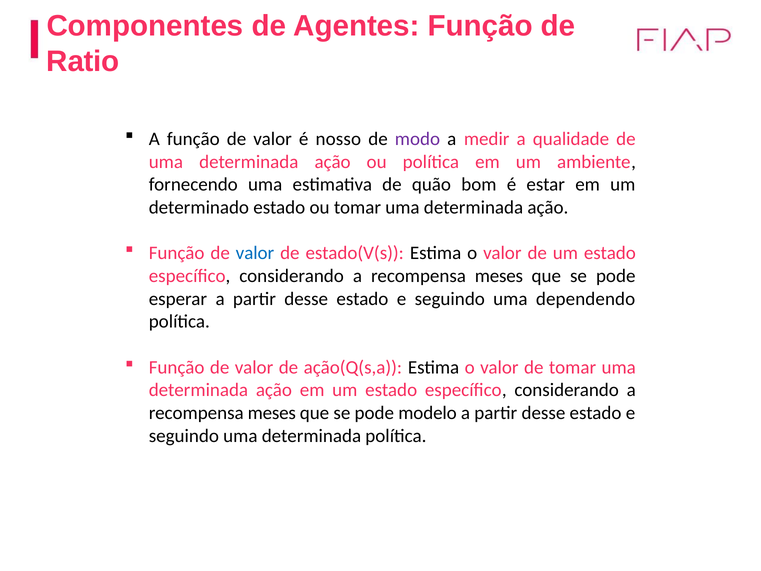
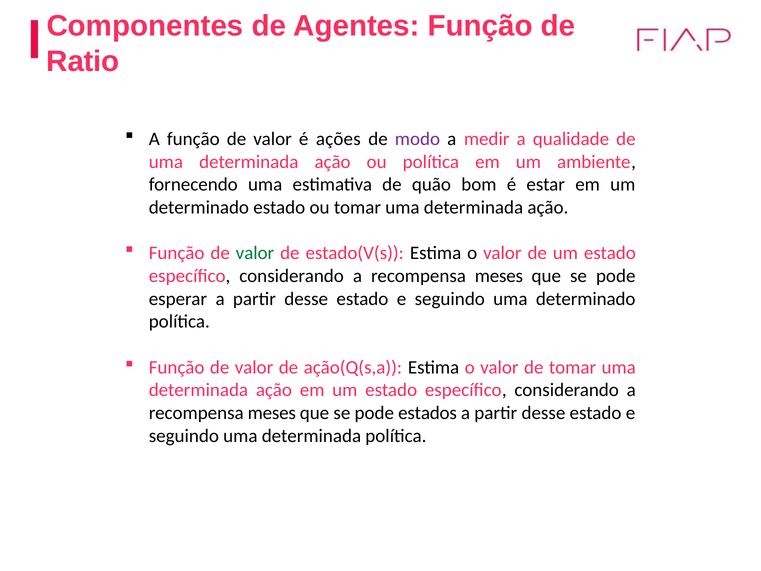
nosso: nosso -> ações (338, 139)
valor colour: blue -> green (255, 253)
uma dependendo: dependendo -> determinado (586, 299)
modelo: modelo -> estados (428, 413)
